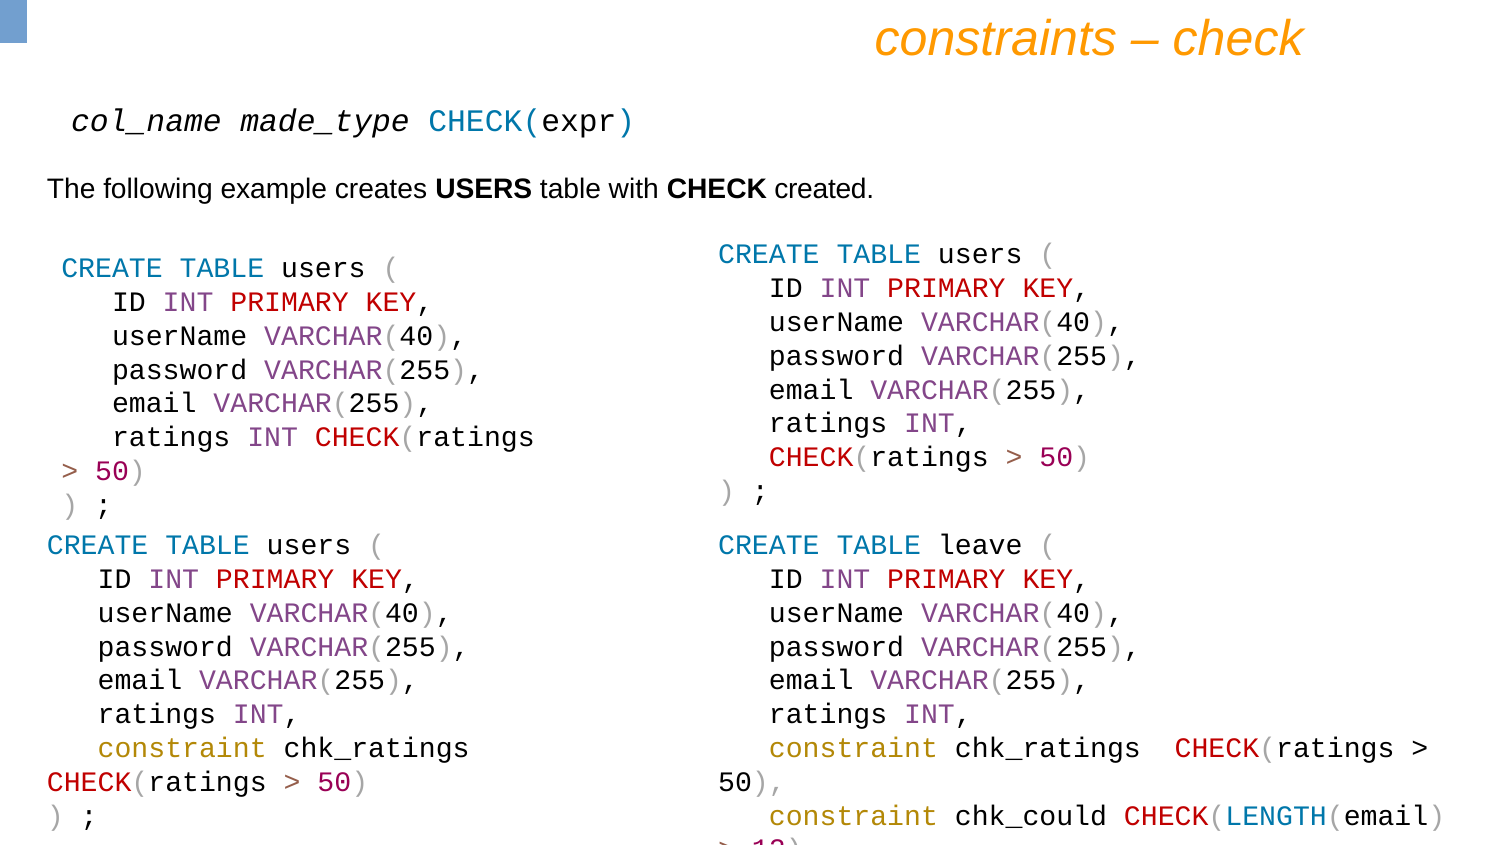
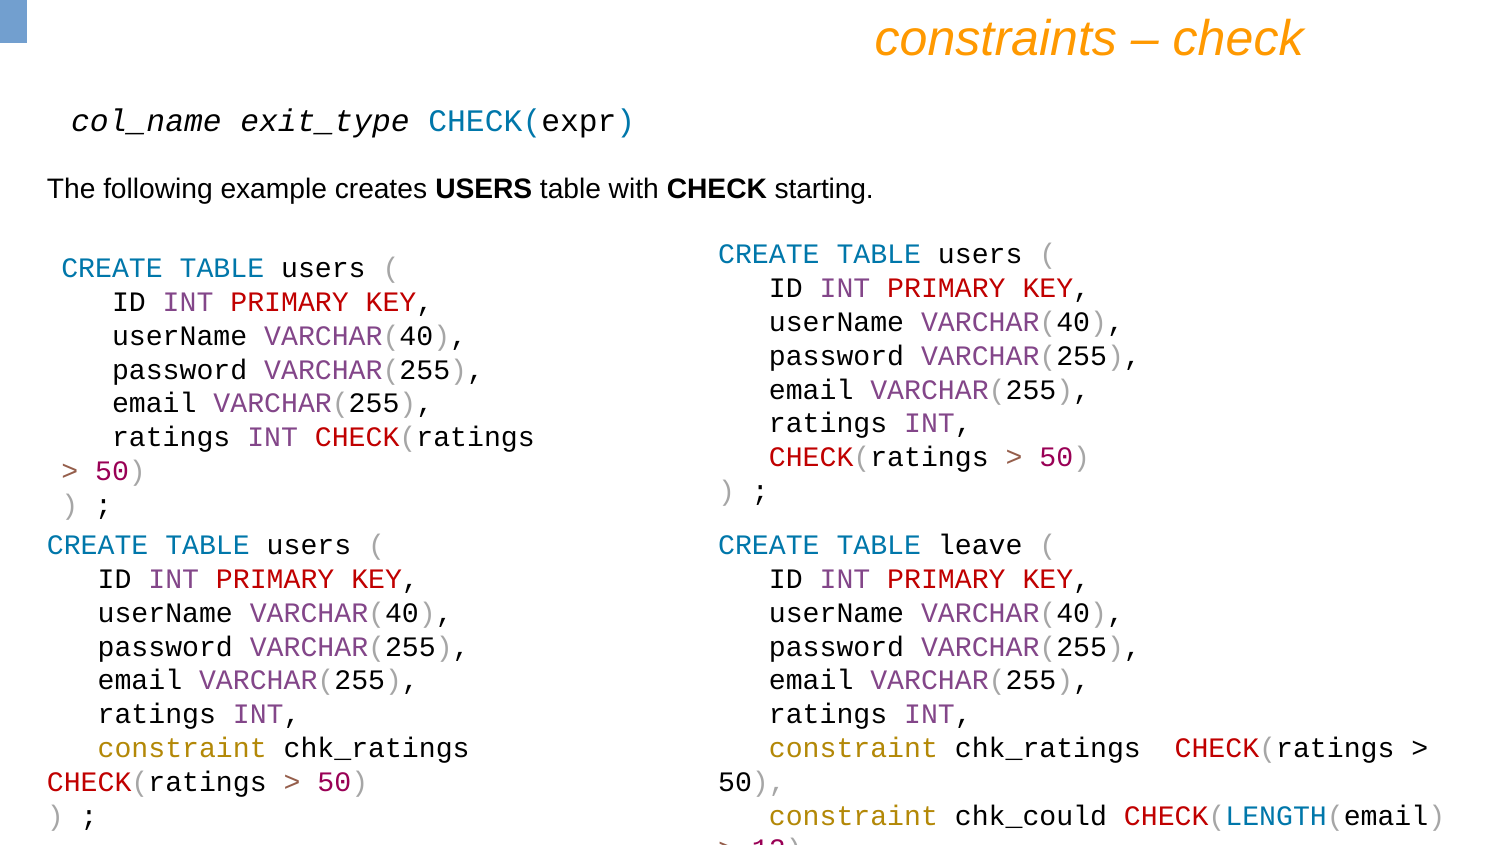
made_type: made_type -> exit_type (325, 121)
created: created -> starting (824, 190)
